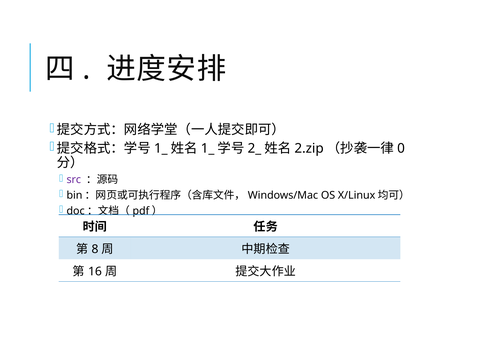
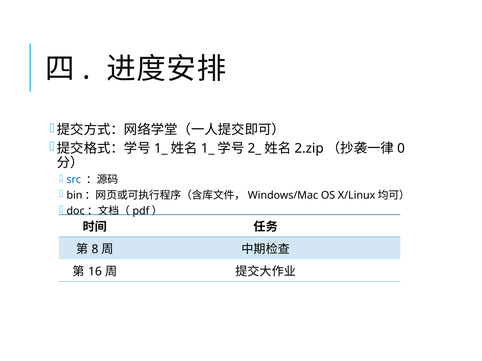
src colour: purple -> blue (74, 180)
